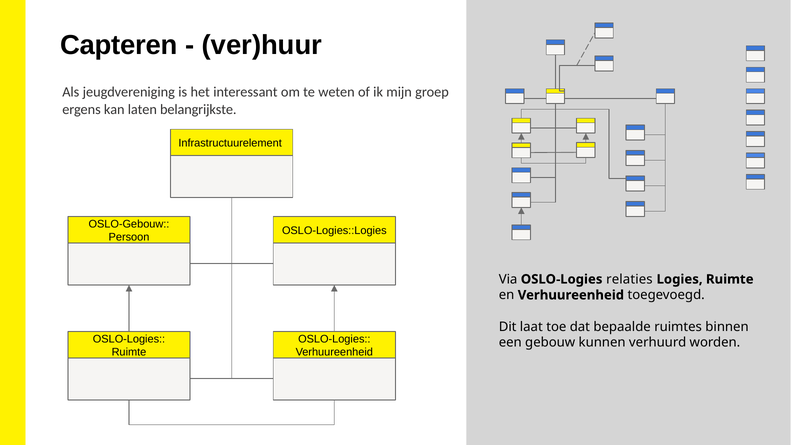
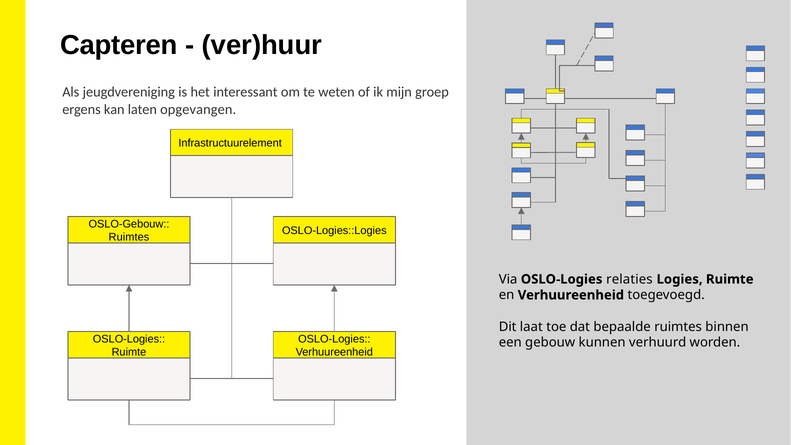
belangrijkste: belangrijkste -> opgevangen (198, 109)
Persoon: Persoon -> Ruimtes (129, 237)
